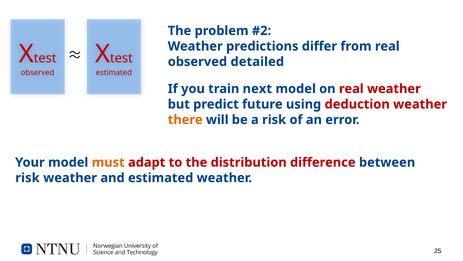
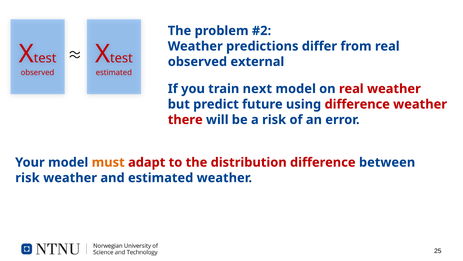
detailed: detailed -> external (257, 62)
using deduction: deduction -> difference (357, 104)
there colour: orange -> red (185, 120)
